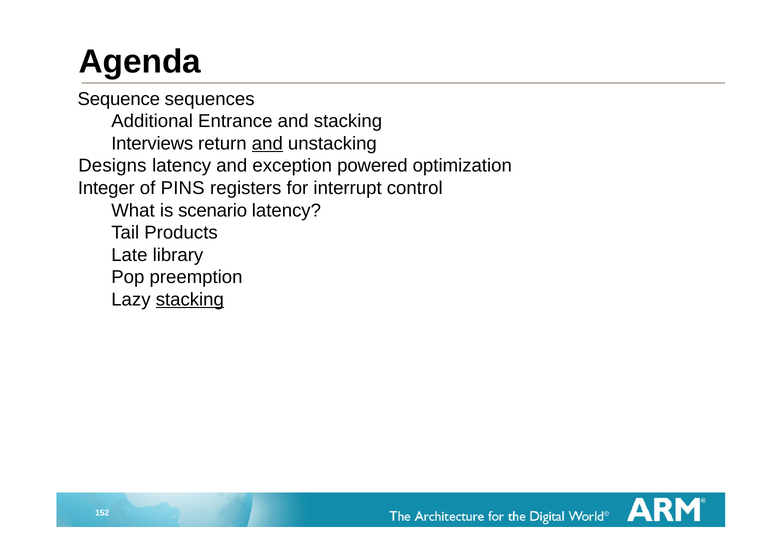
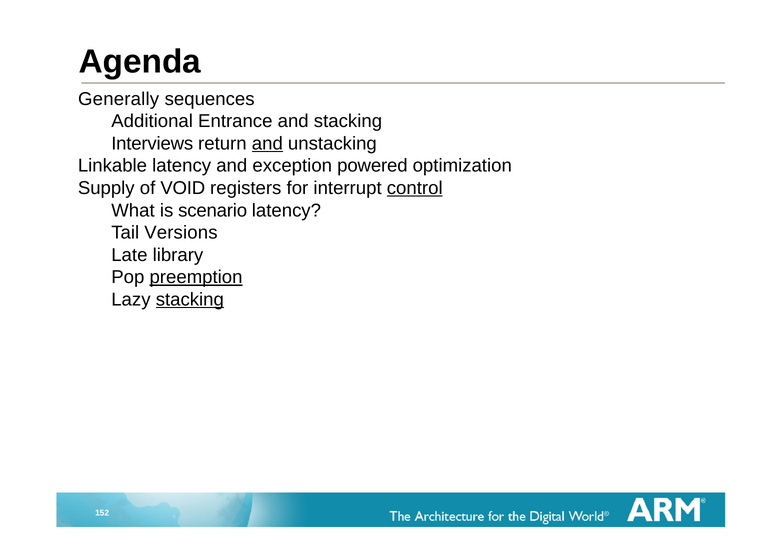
Sequence: Sequence -> Generally (119, 99)
Designs: Designs -> Linkable (112, 166)
Integer: Integer -> Supply (106, 188)
PINS: PINS -> VOID (183, 188)
control underline: none -> present (415, 188)
Products: Products -> Versions (181, 233)
preemption underline: none -> present (196, 278)
